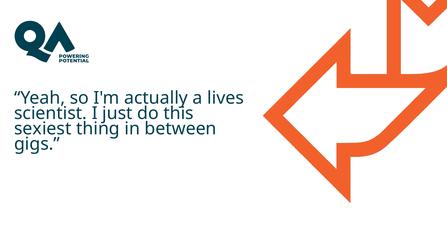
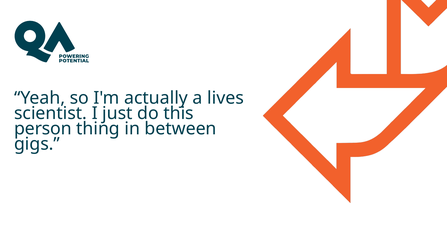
sexiest: sexiest -> person (43, 129)
